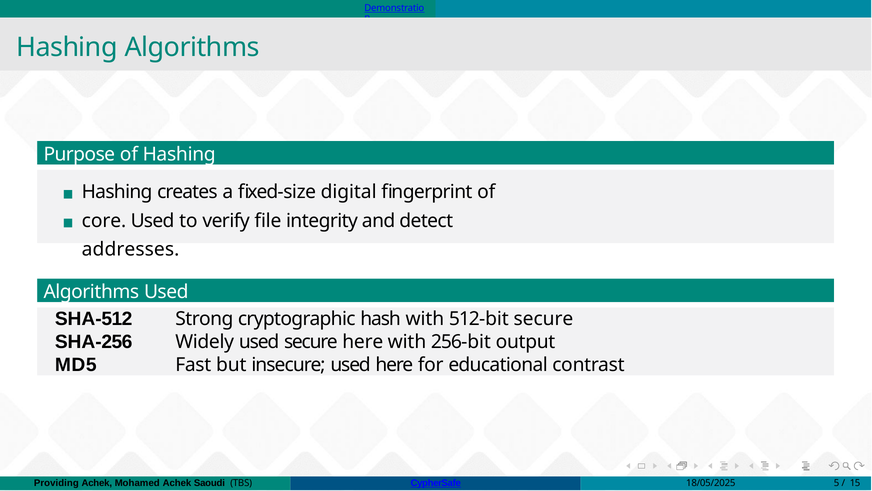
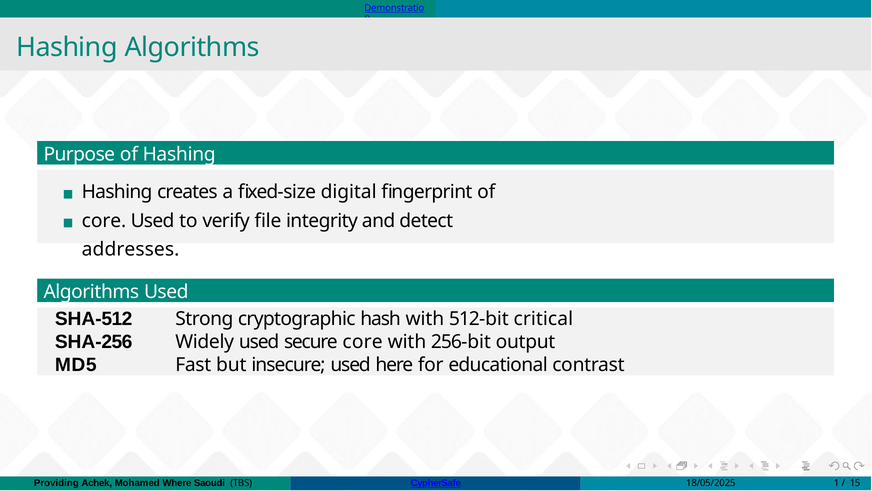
512-bit secure: secure -> critical (543, 319)
secure here: here -> core (363, 342)
Mohamed Achek: Achek -> Where (177, 483)
5: 5 -> 1 (837, 483)
